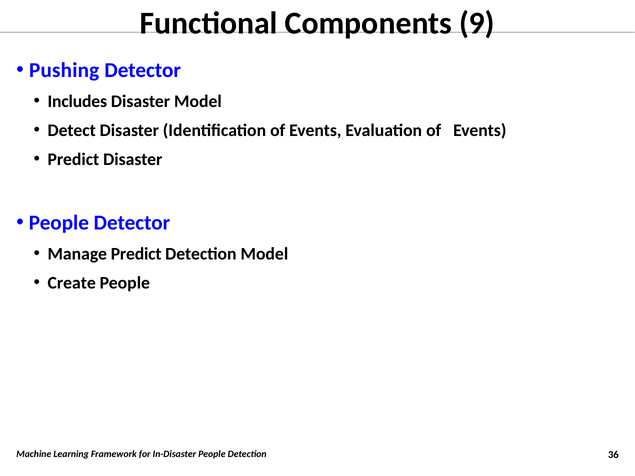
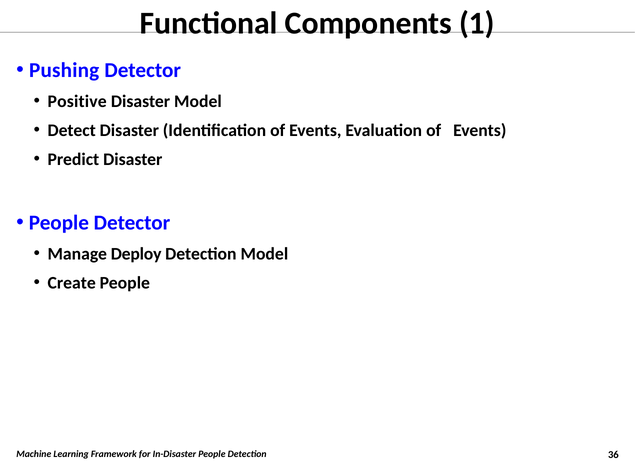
9: 9 -> 1 (477, 23)
Includes: Includes -> Positive (77, 101)
Manage Predict: Predict -> Deploy (136, 254)
